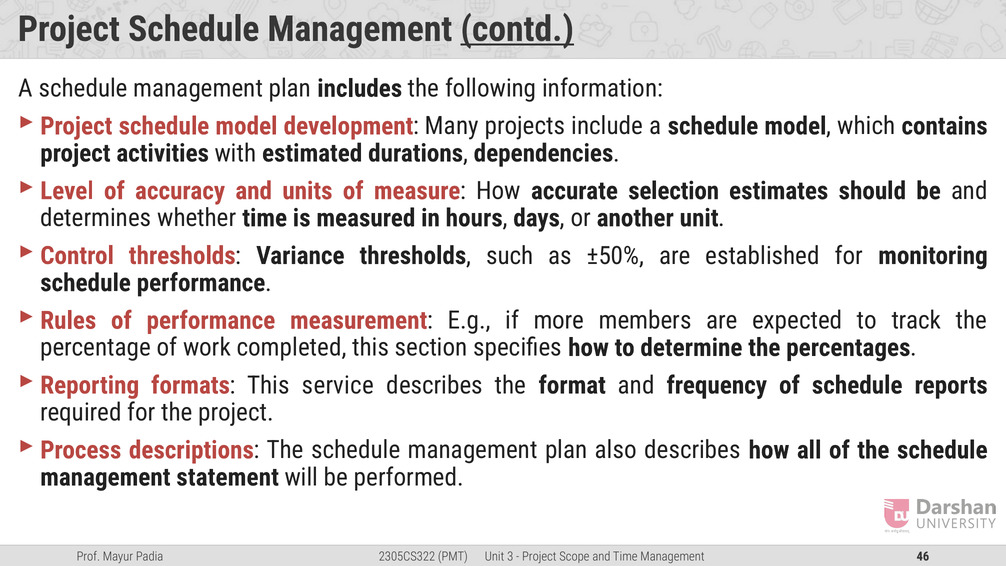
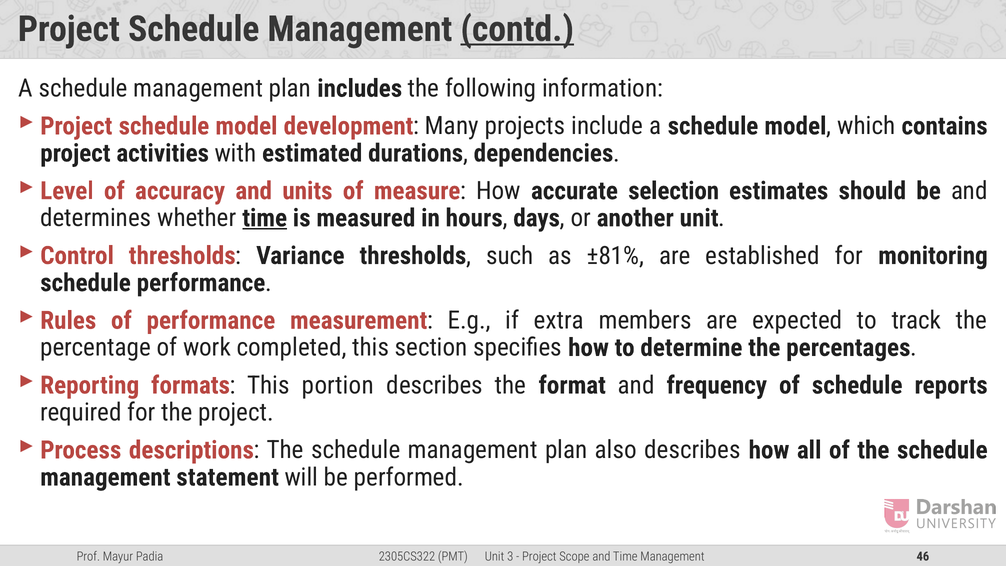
time underline: none -> present (265, 218)
±50%: ±50% -> ±81% (615, 256)
more: more -> extra (559, 320)
service: service -> portion (338, 385)
